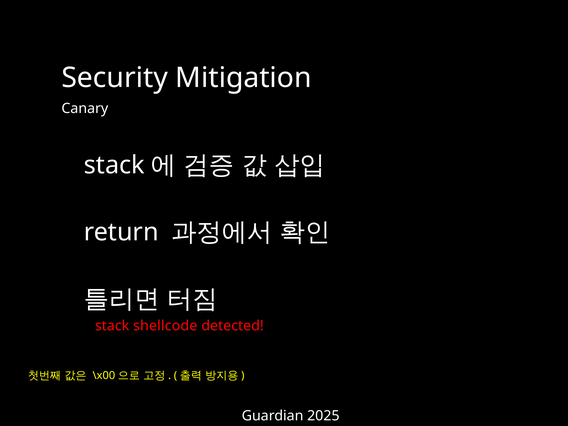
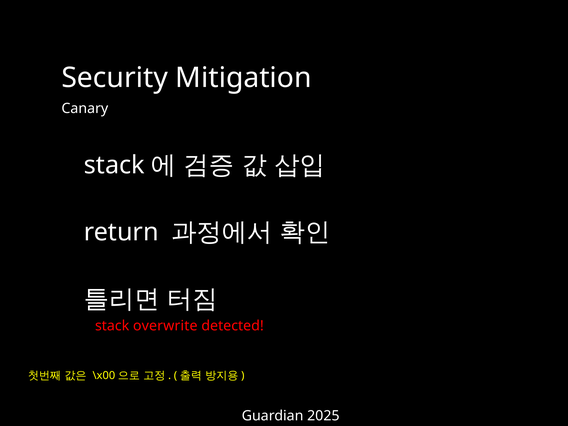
shellcode: shellcode -> overwrite (165, 326)
